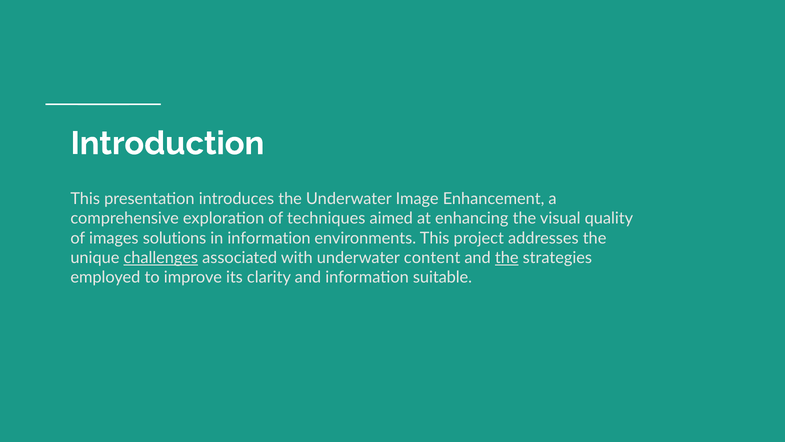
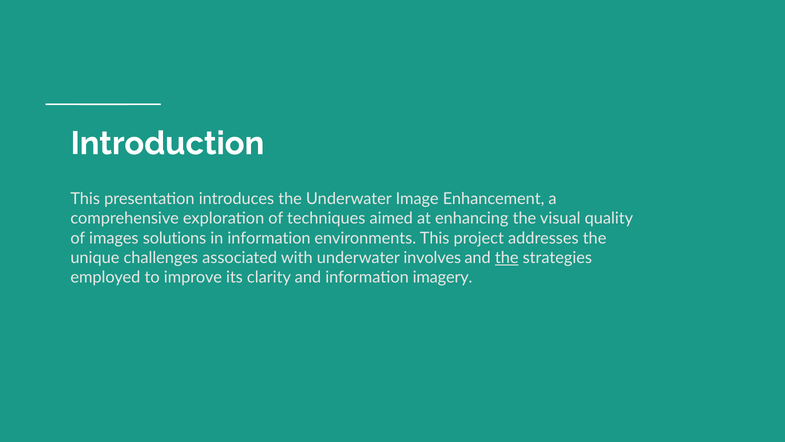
challenges underline: present -> none (161, 258)
content: content -> involves (432, 258)
suitable: suitable -> imagery (443, 277)
